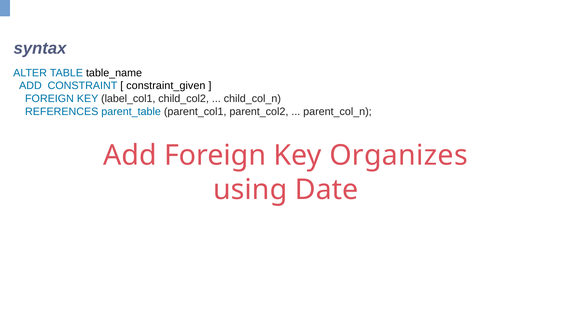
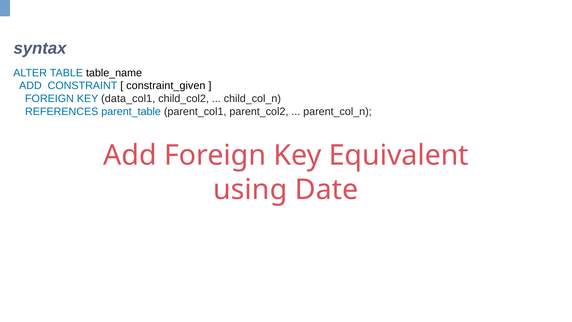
label_col1: label_col1 -> data_col1 (128, 99)
Organizes: Organizes -> Equivalent (399, 155)
